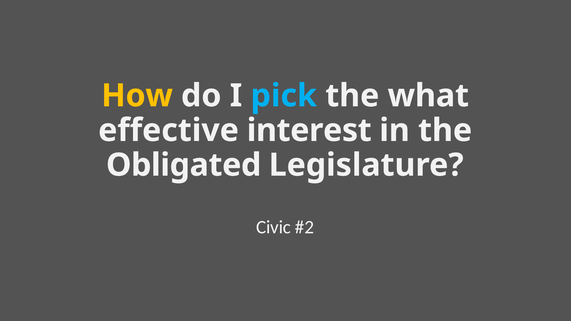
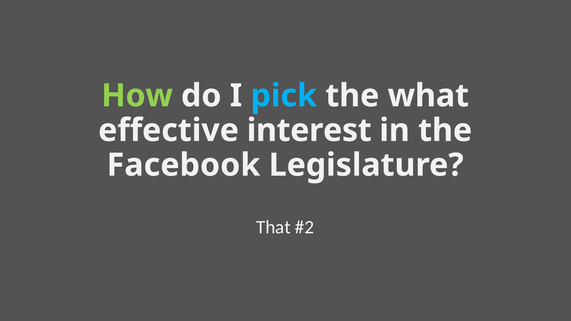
How colour: yellow -> light green (137, 96)
Obligated: Obligated -> Facebook (183, 165)
Civic: Civic -> That (273, 227)
